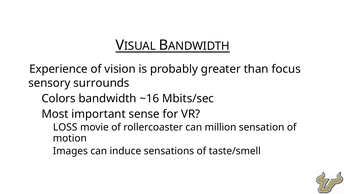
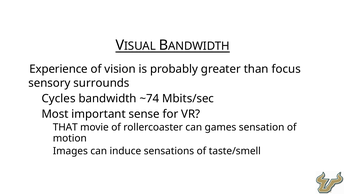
Colors: Colors -> Cycles (59, 98)
~16: ~16 -> ~74 (149, 98)
LOSS: LOSS -> THAT (65, 127)
million: million -> games (220, 127)
